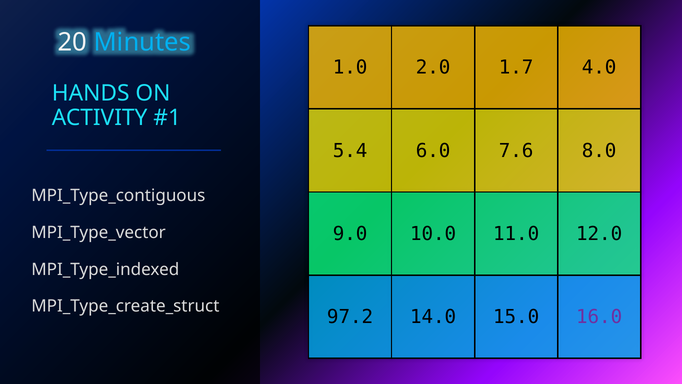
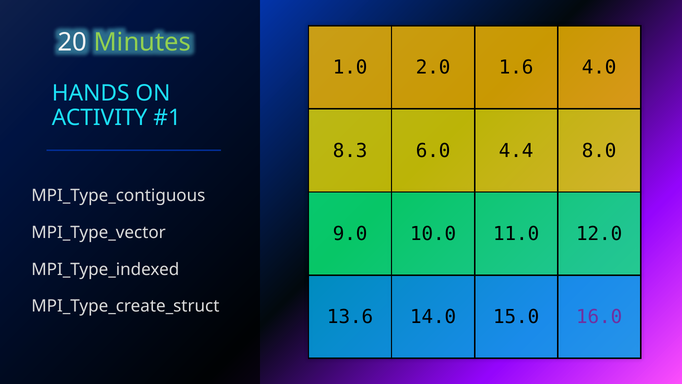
Minutes colour: light blue -> light green (142, 42)
1.7: 1.7 -> 1.6 (516, 68)
5.4: 5.4 -> 8.3 (350, 151)
7.6: 7.6 -> 4.4 (516, 151)
97.2: 97.2 -> 13.6 (350, 317)
